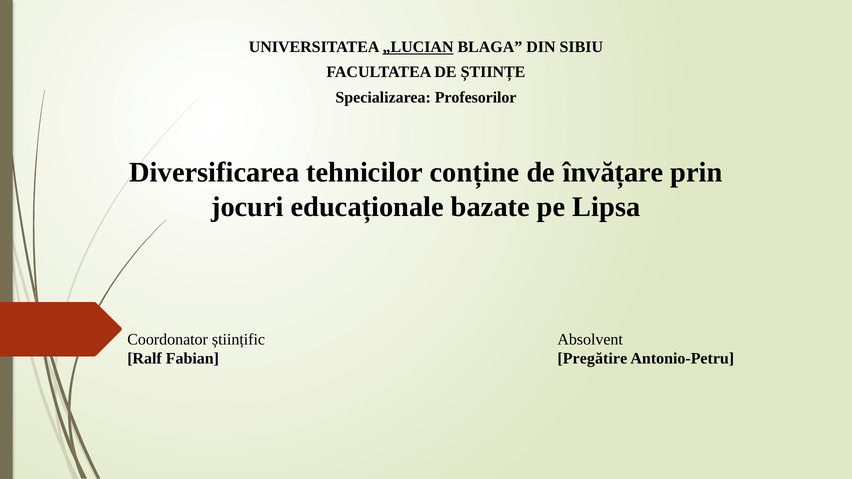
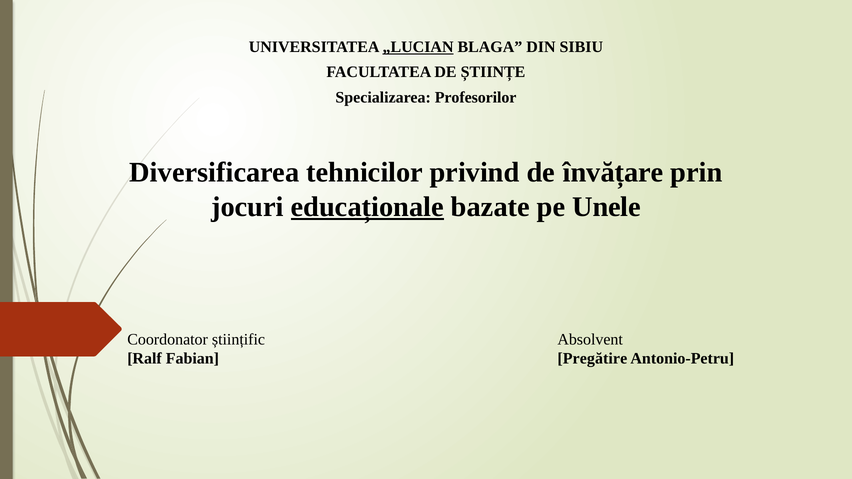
conține: conține -> privind (475, 173)
educaționale underline: none -> present (367, 207)
Lipsa: Lipsa -> Unele (607, 207)
